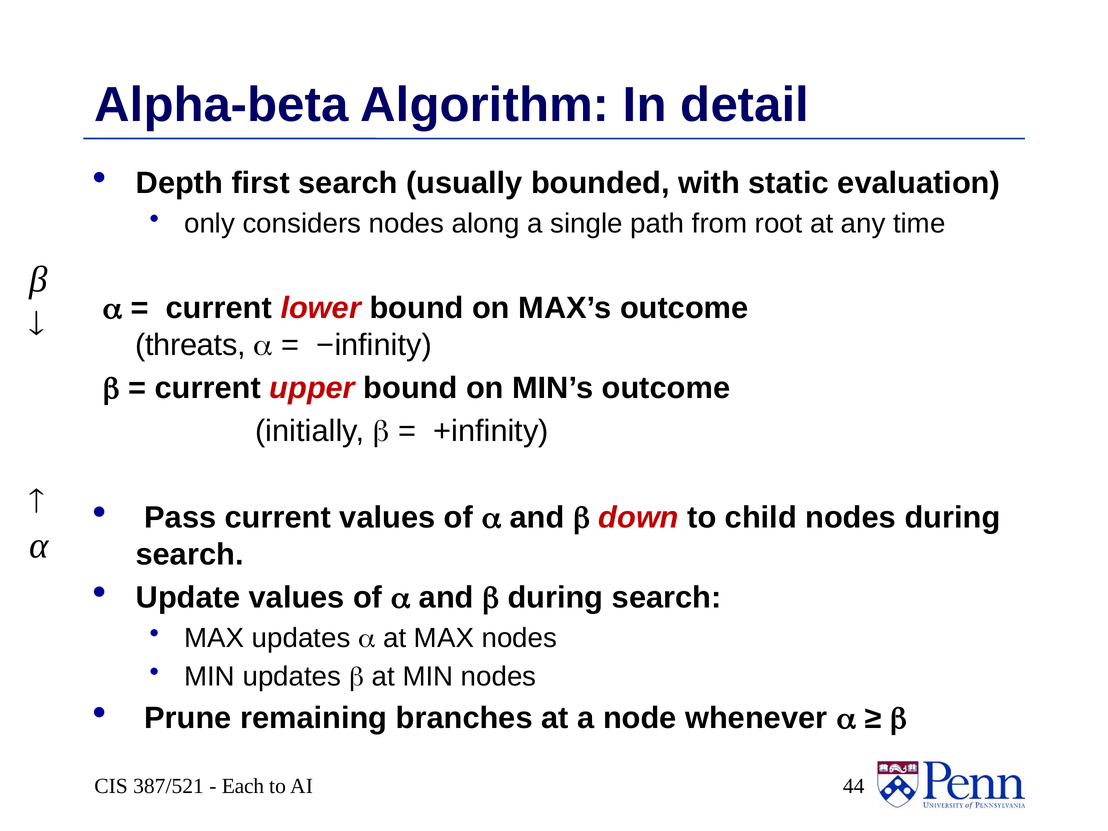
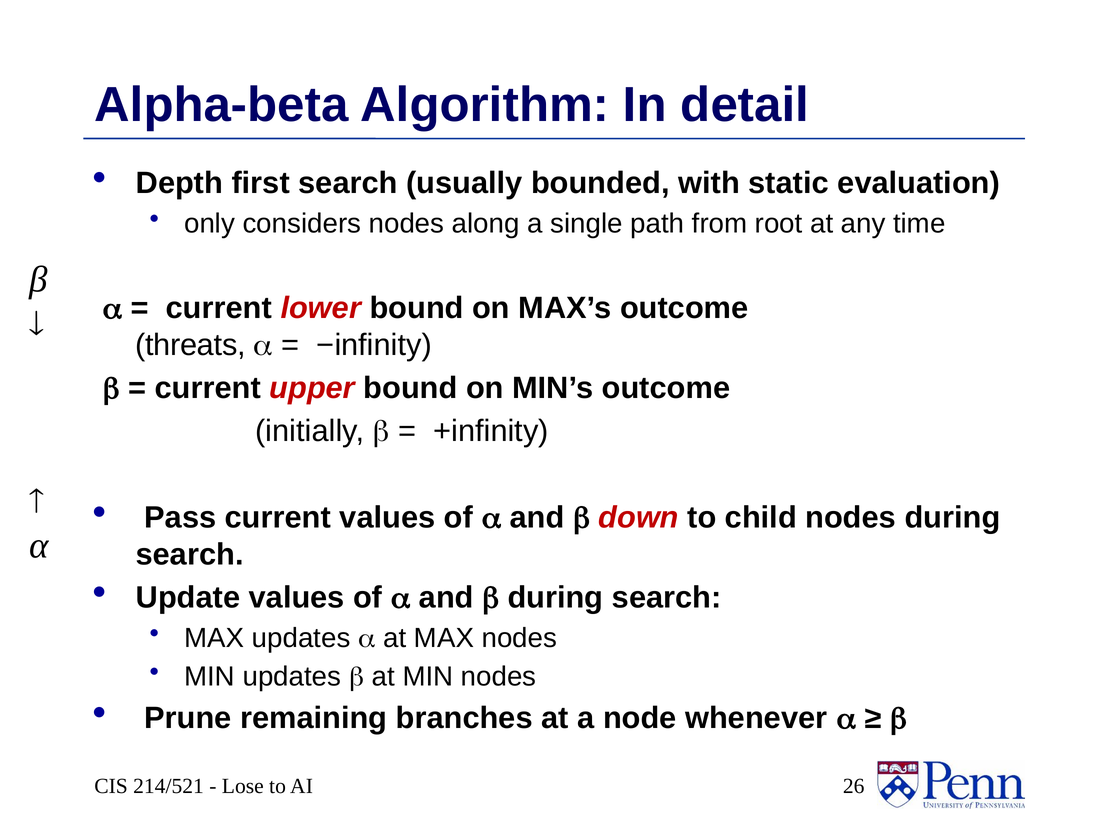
387/521: 387/521 -> 214/521 (169, 786)
Each: Each -> Lose (243, 786)
44: 44 -> 26 (854, 786)
